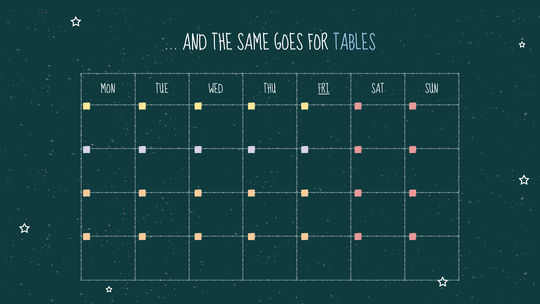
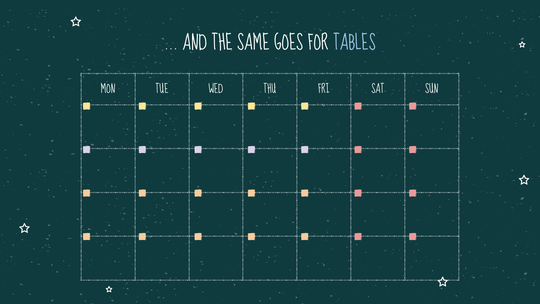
FRI underline: present -> none (324, 89)
